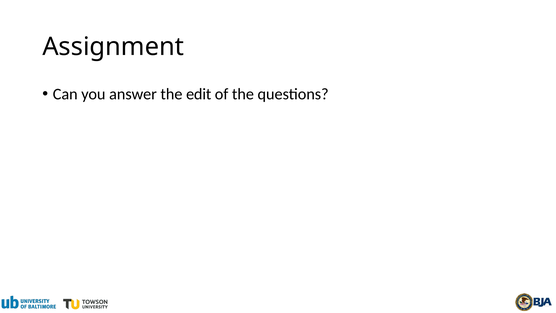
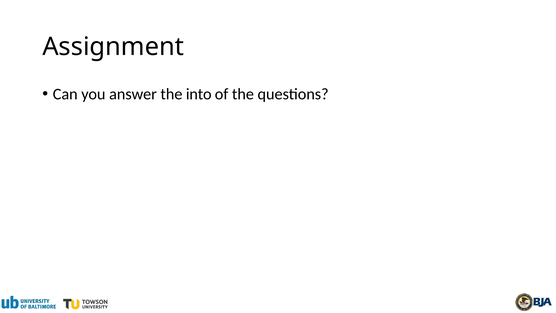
edit: edit -> into (199, 94)
